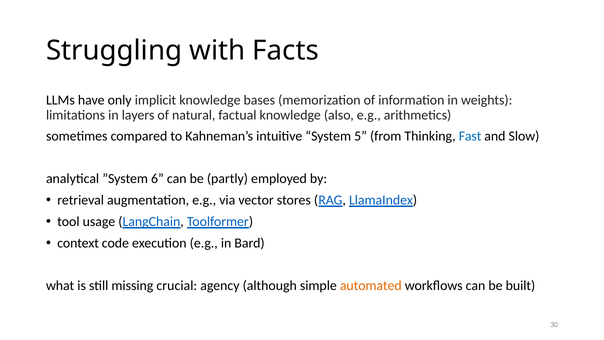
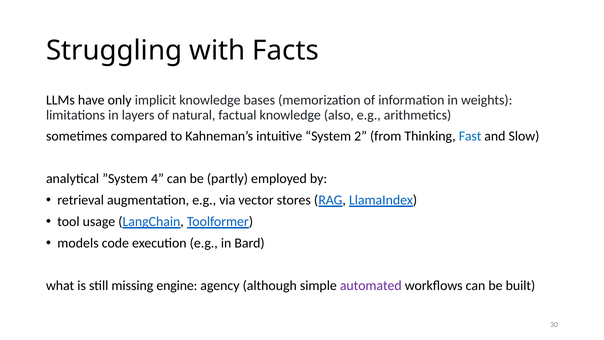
5: 5 -> 2 (361, 136)
6: 6 -> 4 (158, 179)
context: context -> models (78, 243)
crucial: crucial -> engine (177, 285)
automated colour: orange -> purple (371, 285)
